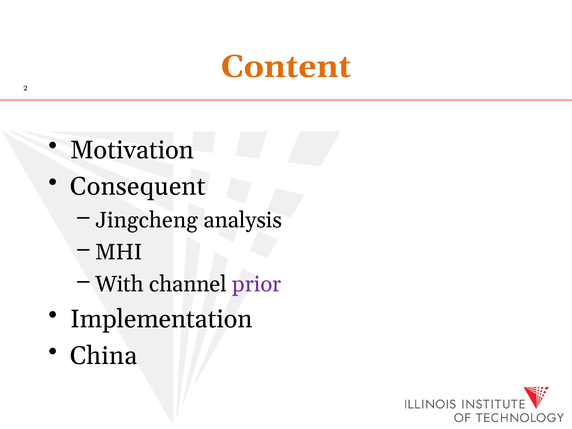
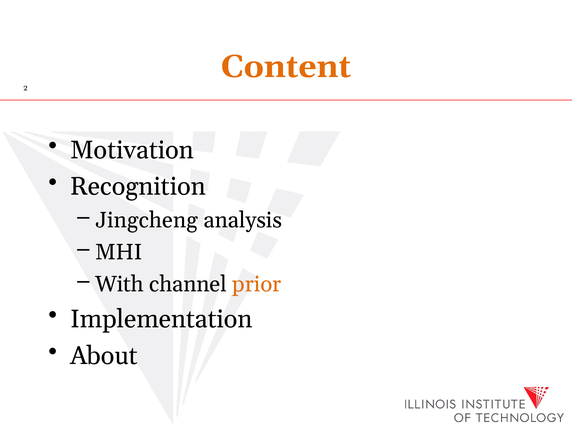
Consequent: Consequent -> Recognition (138, 187)
prior colour: purple -> orange (257, 284)
China: China -> About (104, 356)
